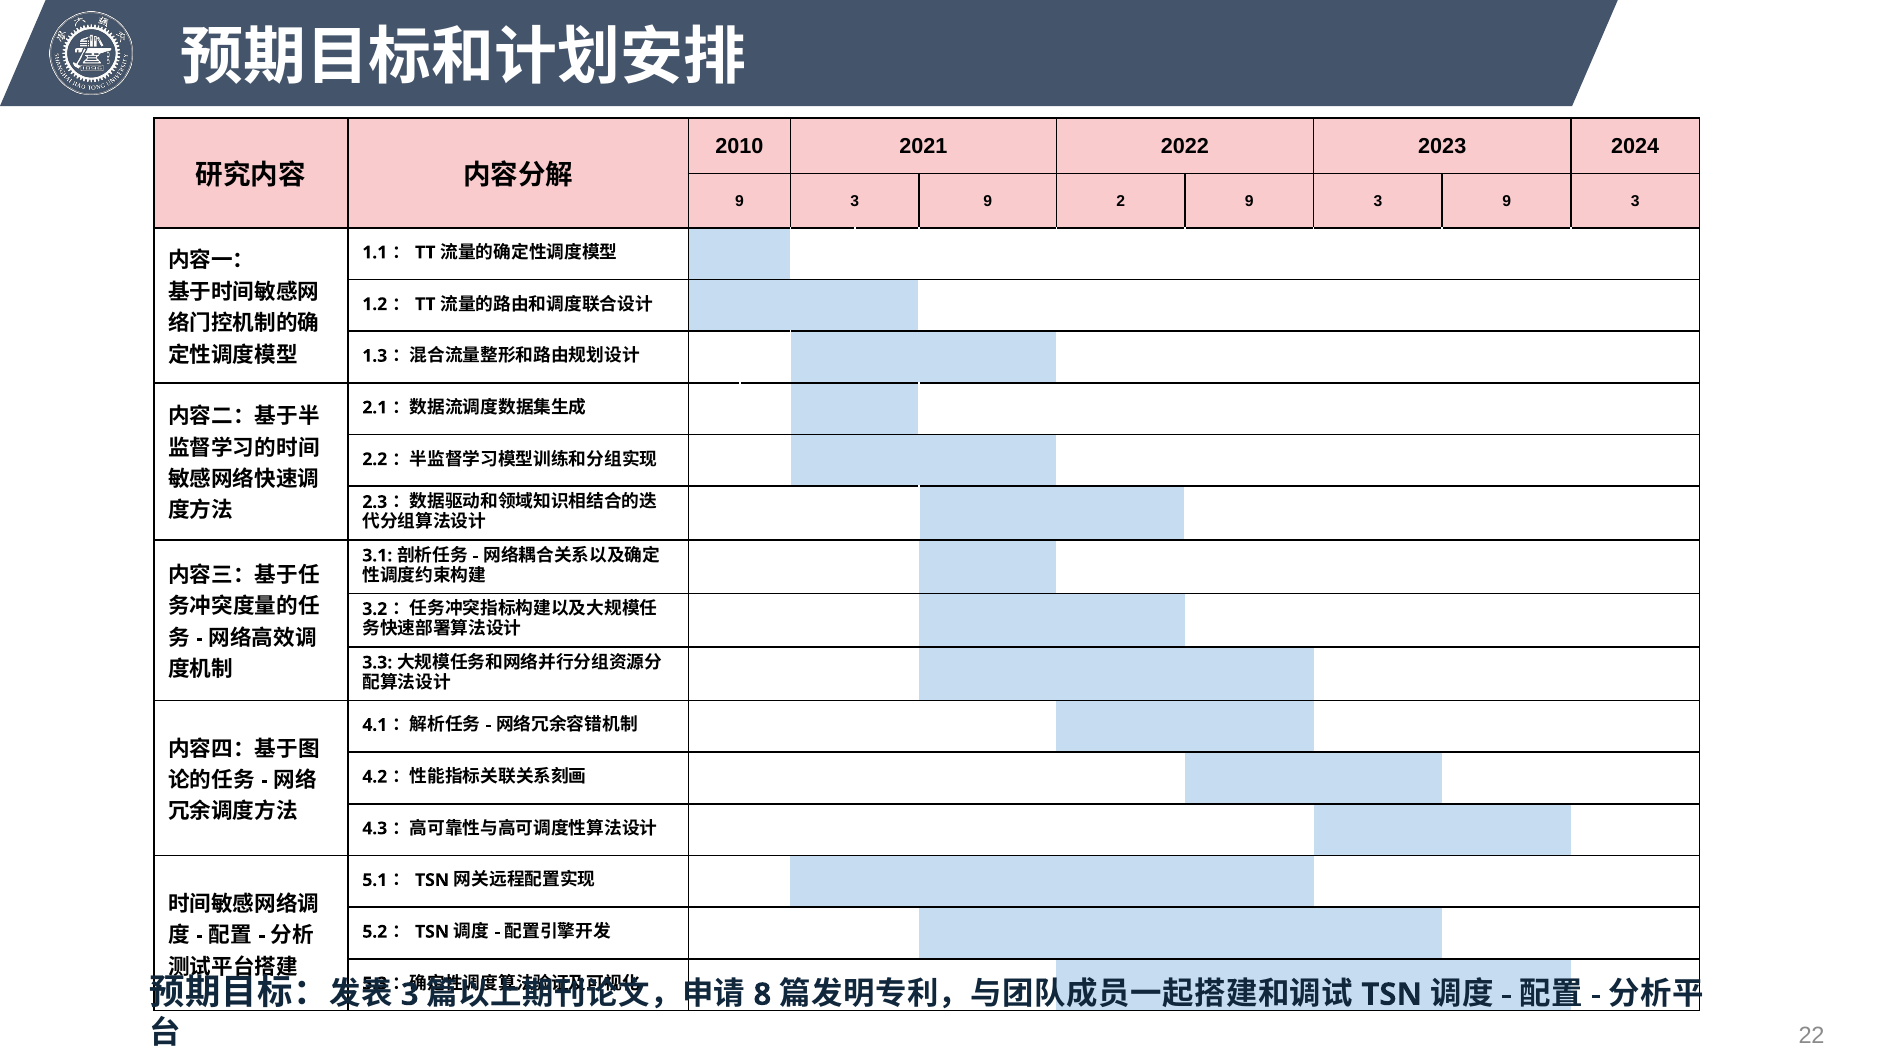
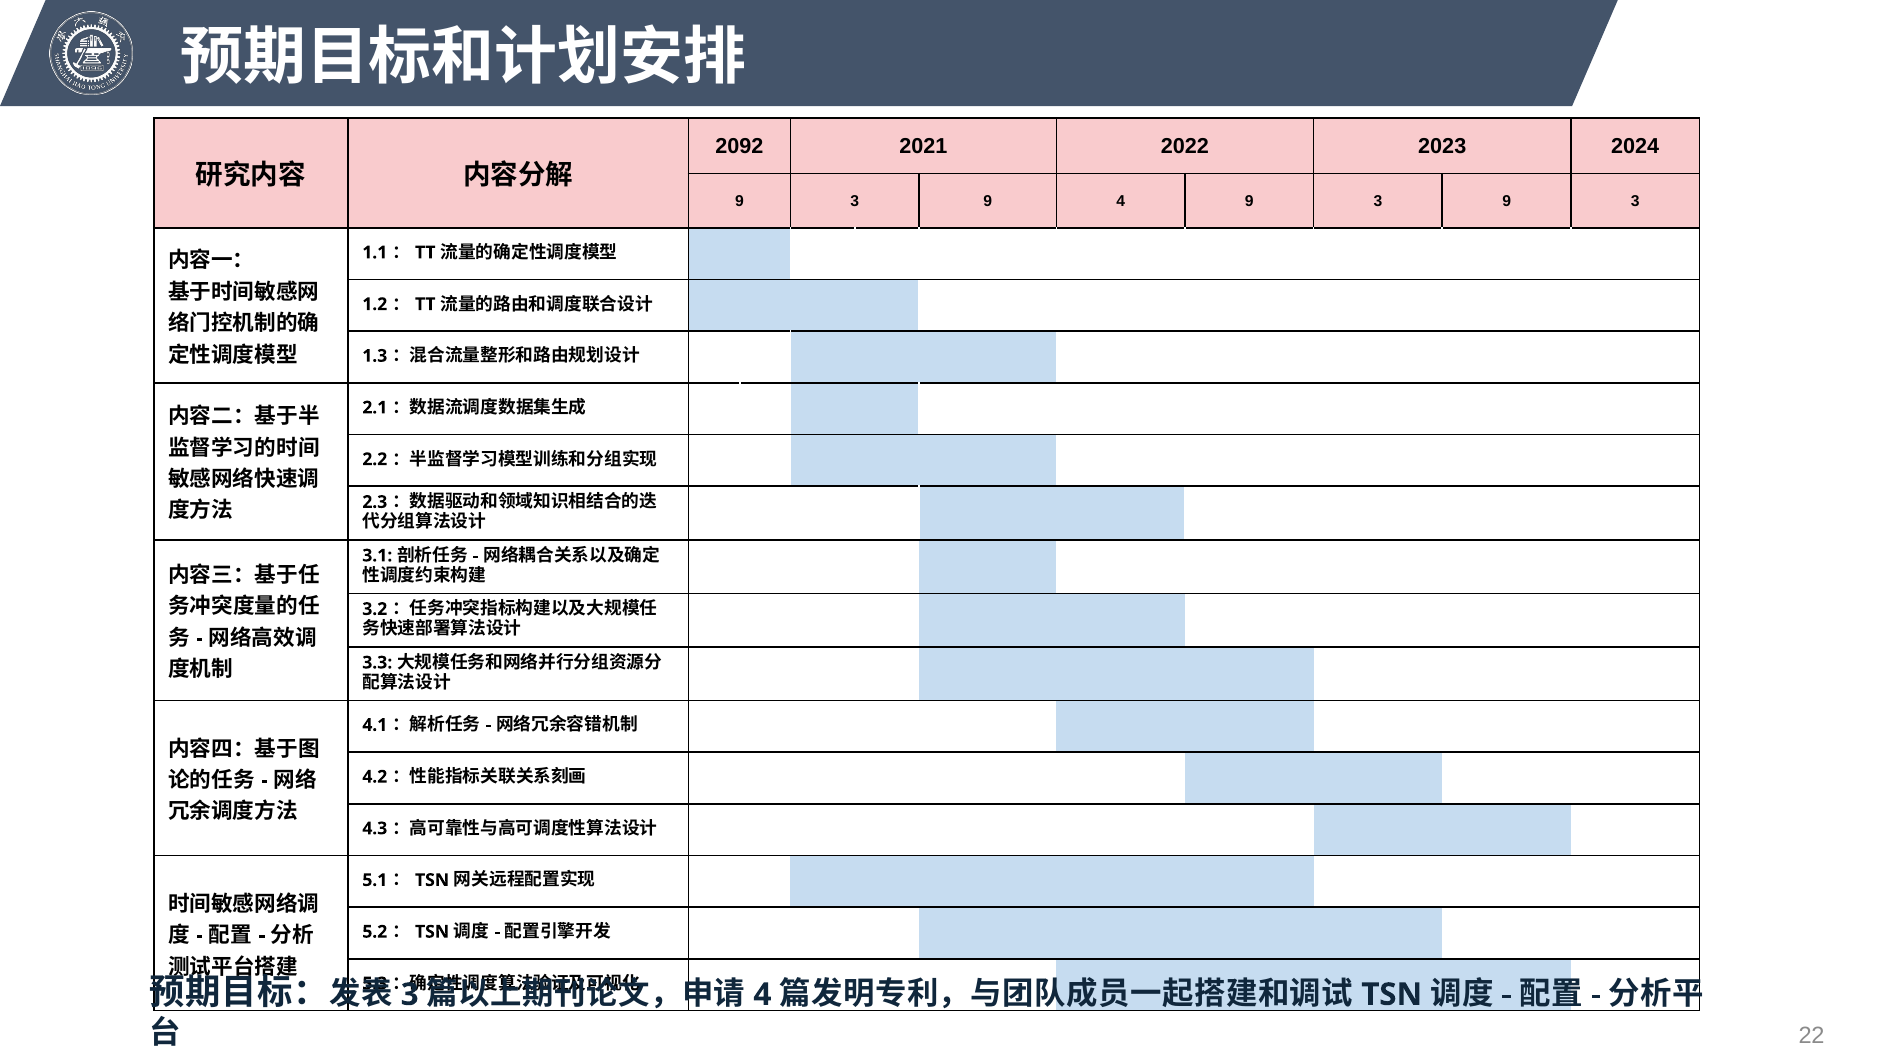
2010: 2010 -> 2092 (739, 146)
9 2: 2 -> 4 (1121, 201)
8: 8 -> 4 (762, 994)
